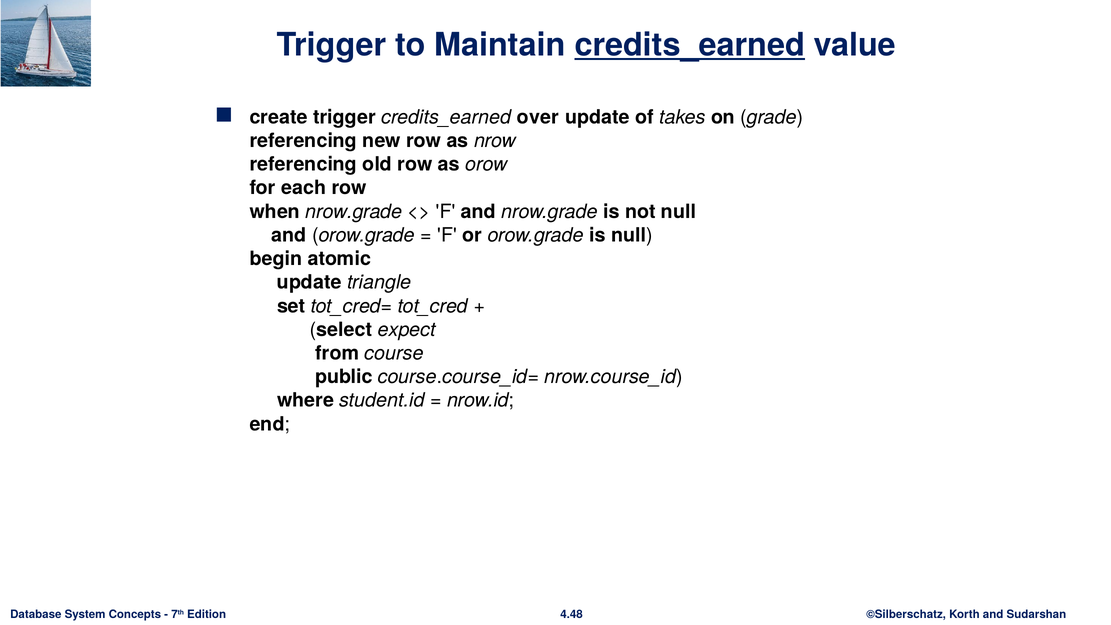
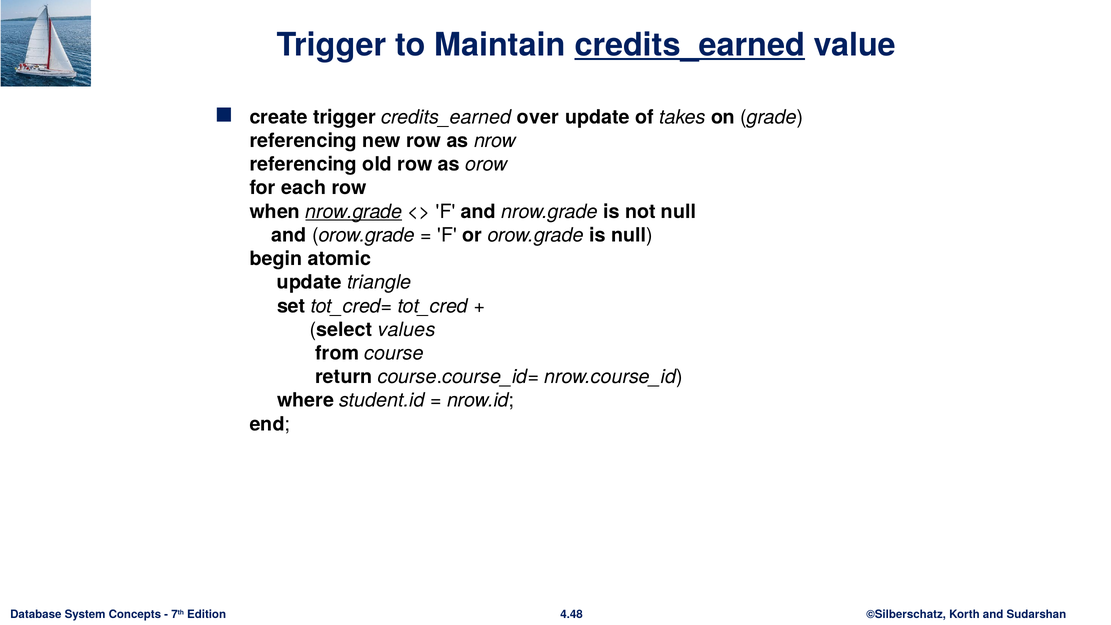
nrow.grade underline: none -> present (354, 211)
expect: expect -> values (407, 330)
public: public -> return (344, 377)
